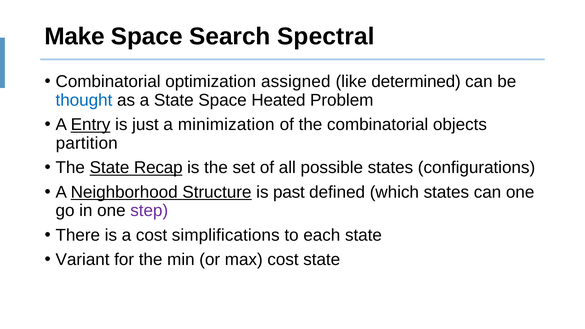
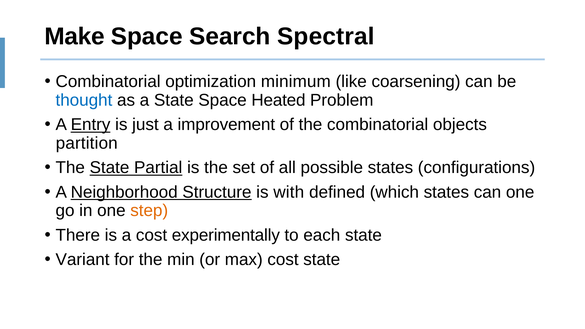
assigned: assigned -> minimum (296, 82)
determined: determined -> coarsening (416, 82)
minimization: minimization -> improvement (226, 125)
Recap: Recap -> Partial (158, 168)
past: past -> with (289, 192)
step colour: purple -> orange (149, 211)
simplifications: simplifications -> experimentally (226, 235)
